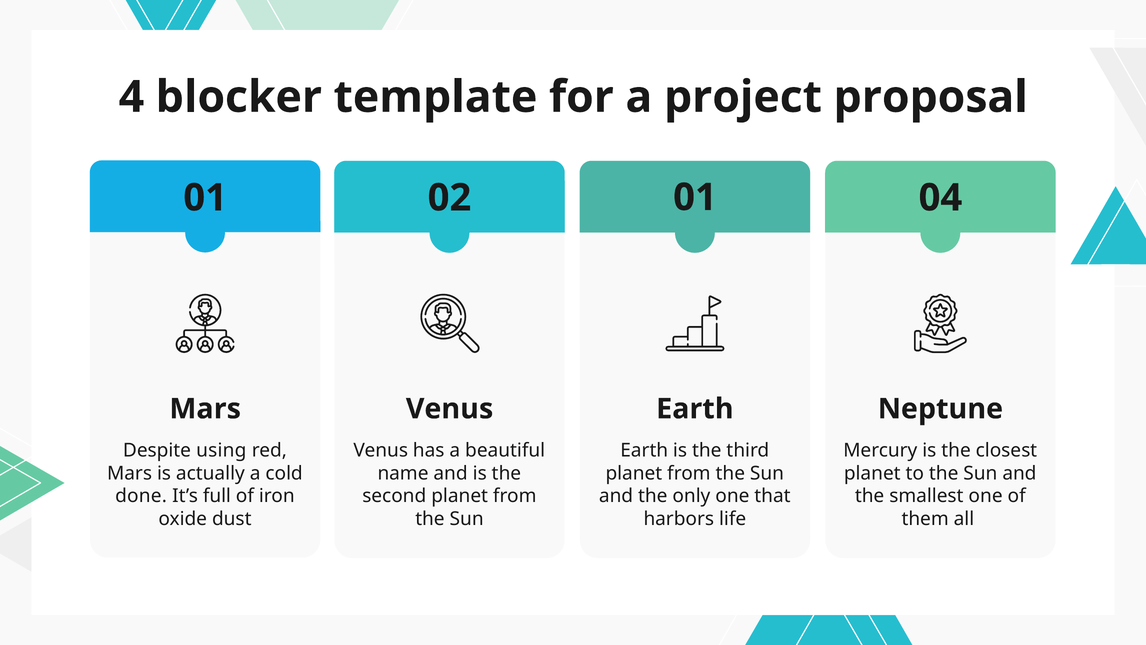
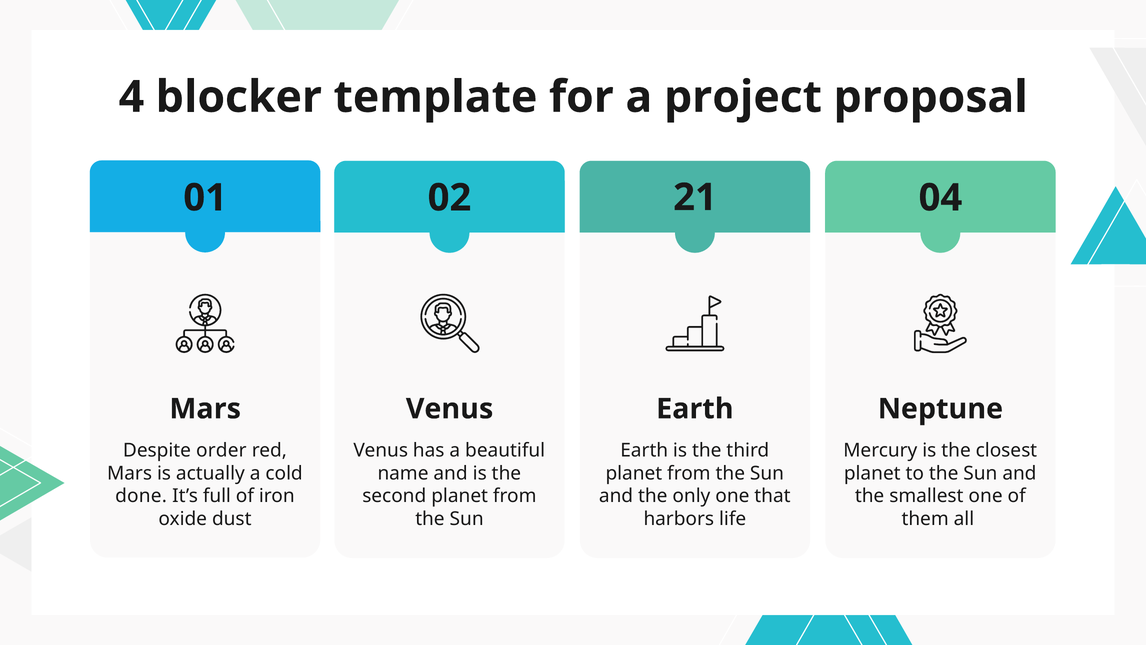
01 01: 01 -> 21 (695, 197)
using: using -> order (221, 450)
